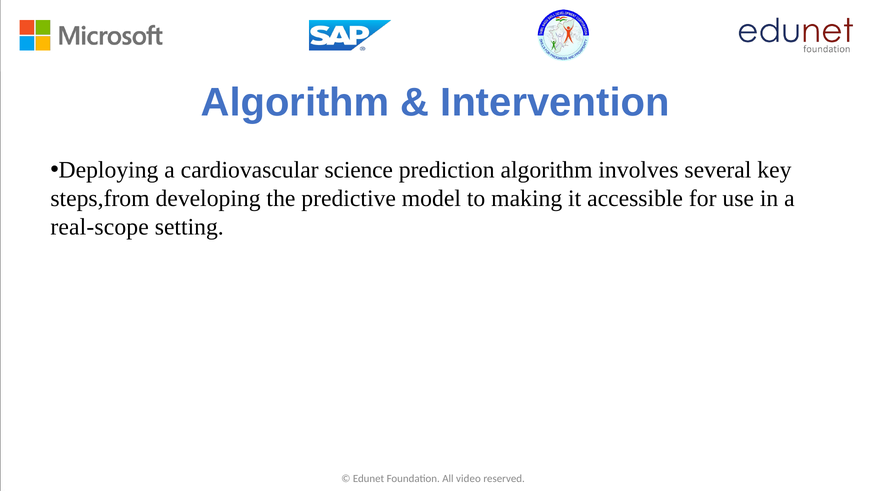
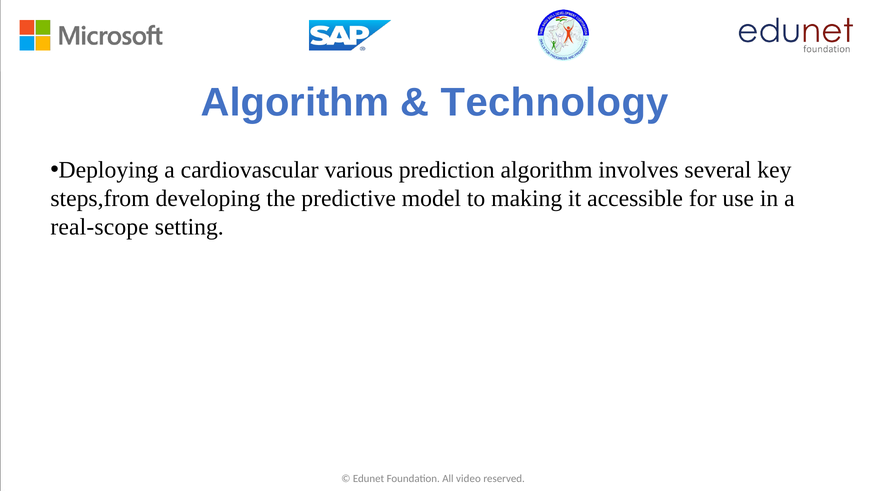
Intervention: Intervention -> Technology (555, 103)
science: science -> various (359, 170)
